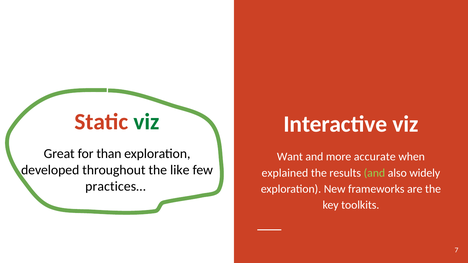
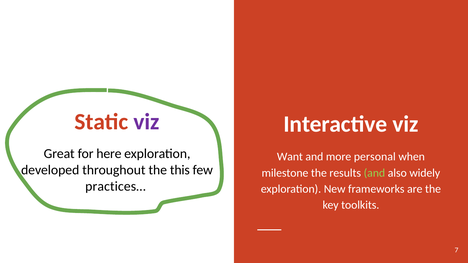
viz colour: green -> purple (147, 122)
than: than -> here (109, 154)
accurate: accurate -> personal (375, 157)
like: like -> this (180, 170)
explained: explained -> milestone (285, 173)
